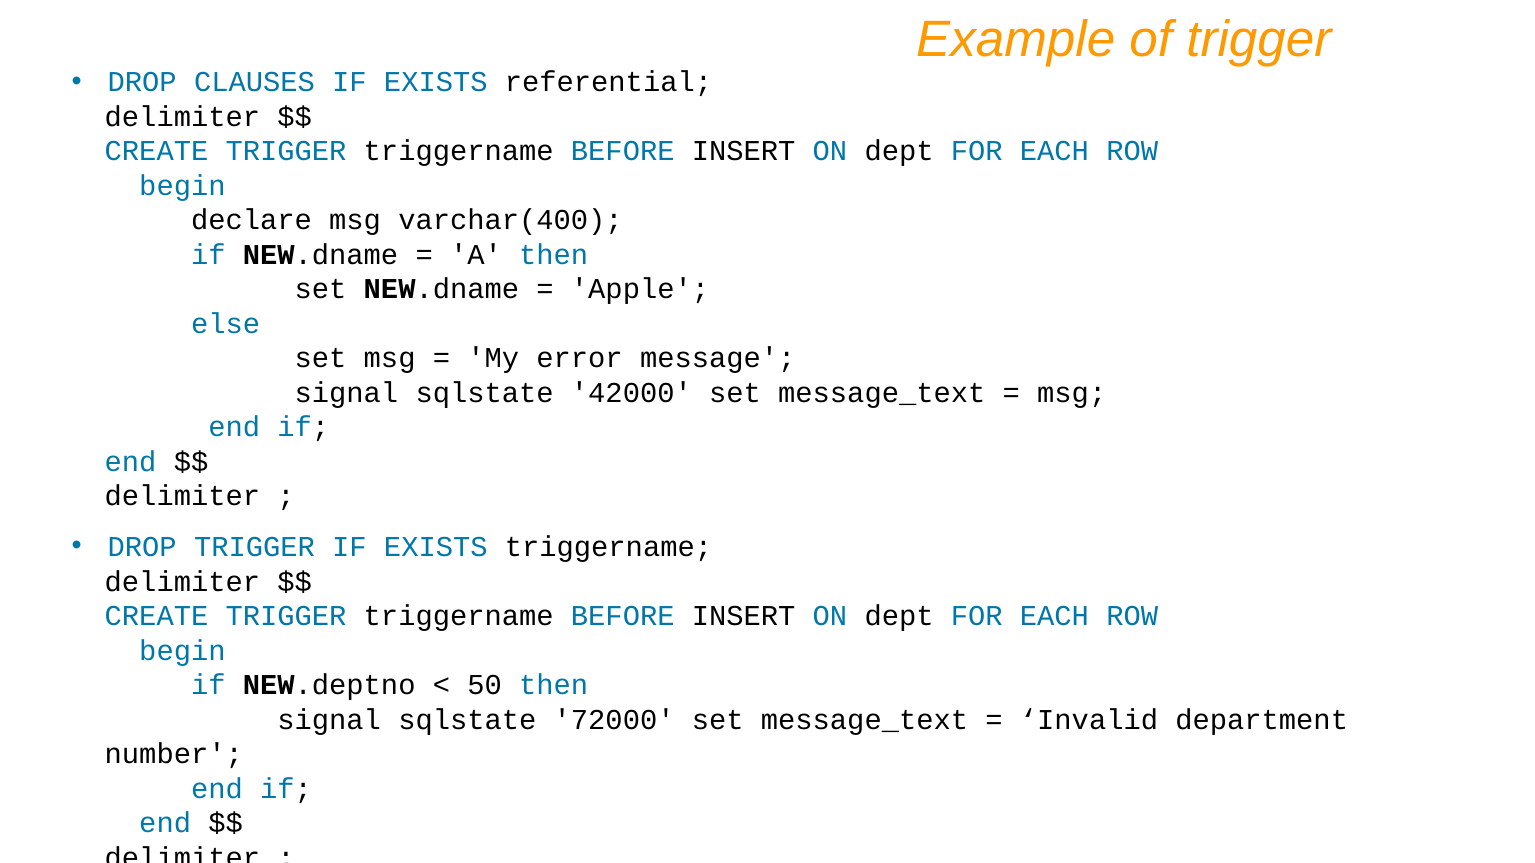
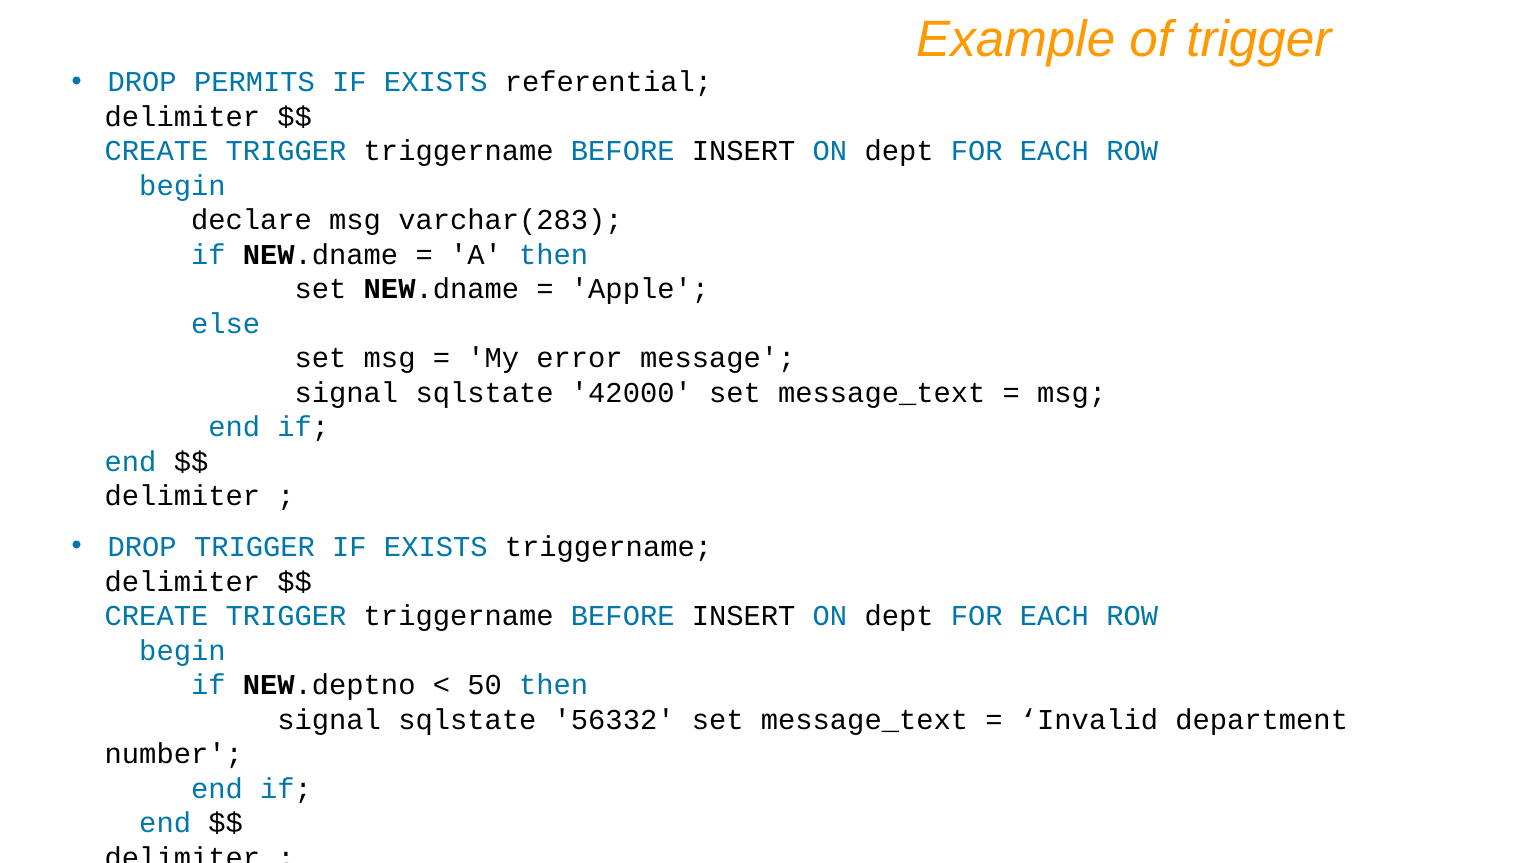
CLAUSES: CLAUSES -> PERMITS (254, 82)
varchar(400: varchar(400 -> varchar(283 (511, 220)
72000: 72000 -> 56332 (614, 720)
